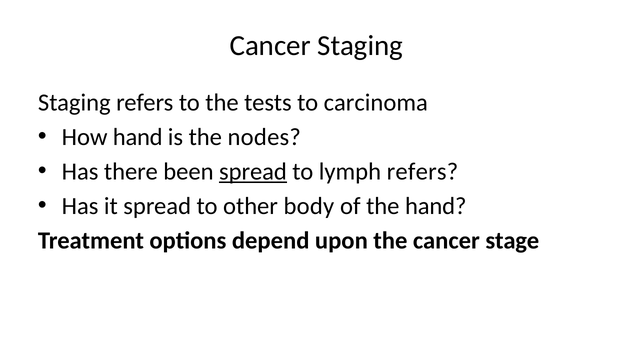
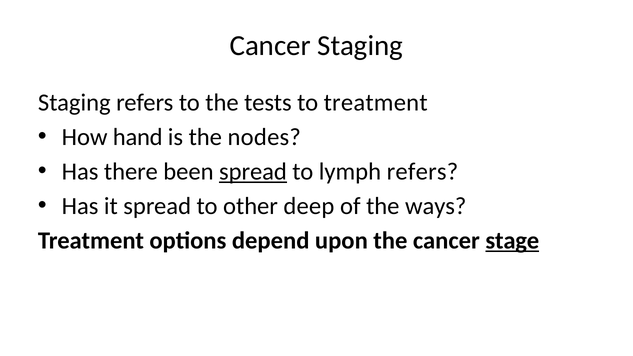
to carcinoma: carcinoma -> treatment (376, 103)
body: body -> deep (309, 206)
the hand: hand -> ways (436, 206)
stage underline: none -> present (512, 241)
